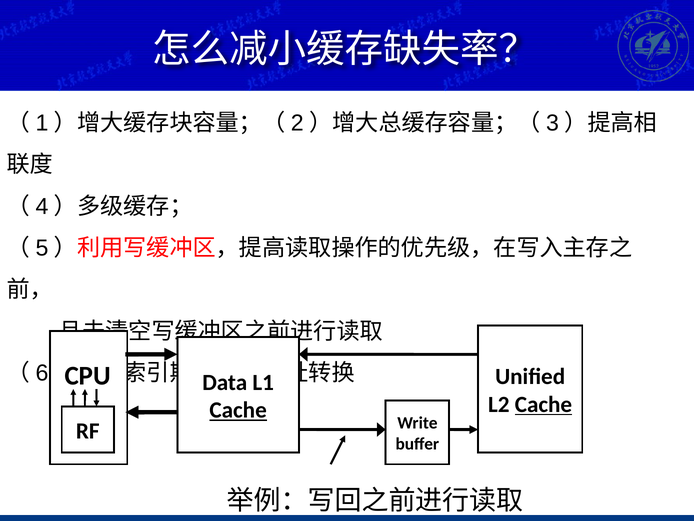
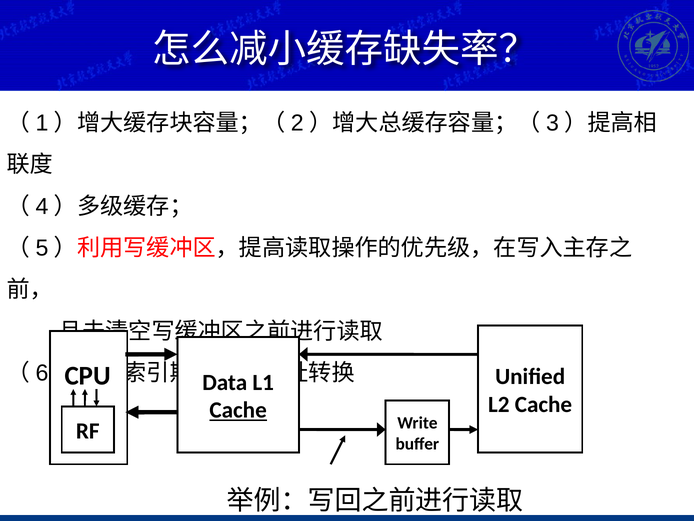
Cache underline: present -> none (543, 404)
